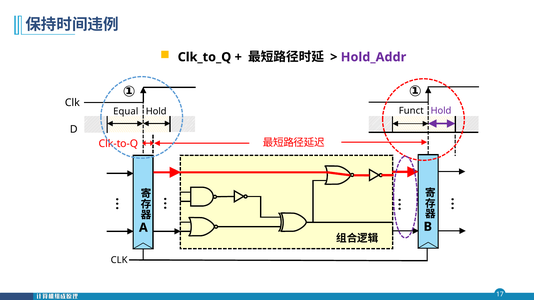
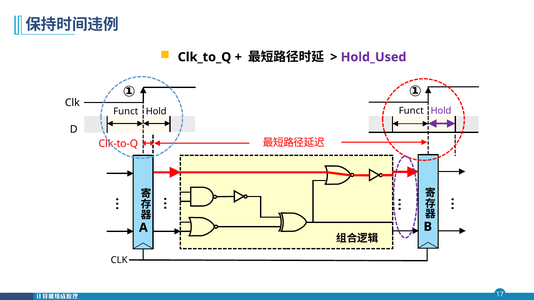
Hold_Addr: Hold_Addr -> Hold_Used (374, 57)
Equal: Equal -> Funct (126, 111)
